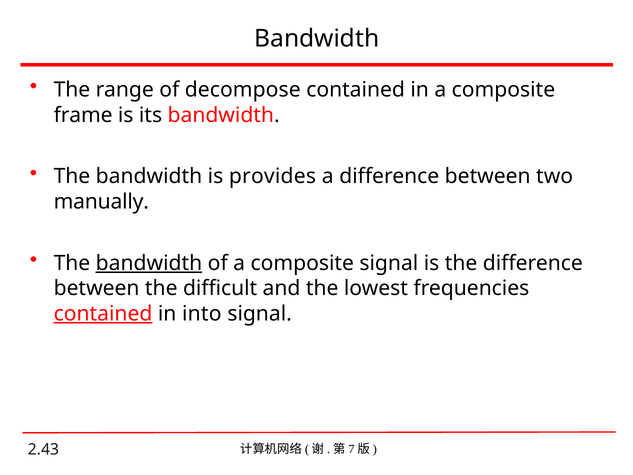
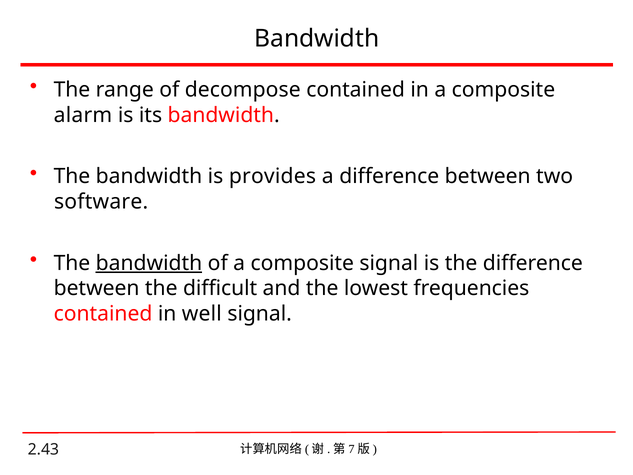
frame: frame -> alarm (83, 115)
manually: manually -> software (101, 202)
contained underline: present -> none (103, 314)
into: into -> well (202, 314)
